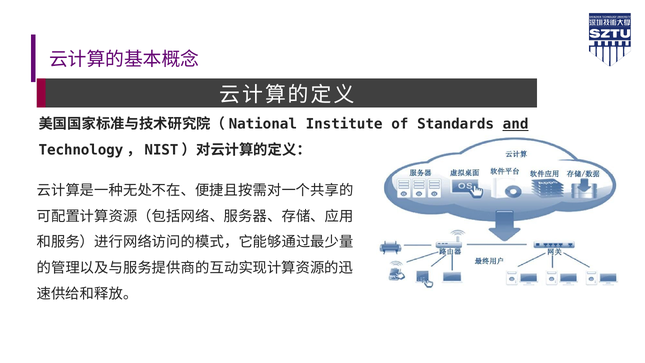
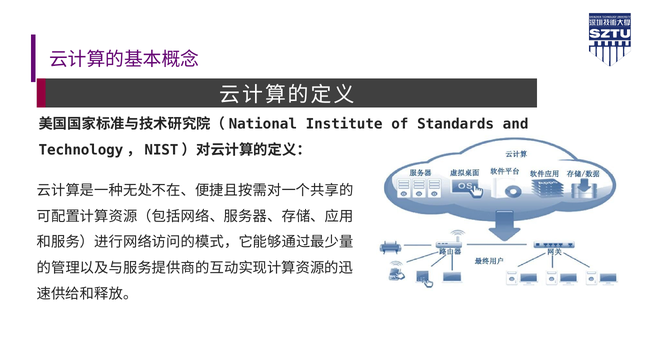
and underline: present -> none (516, 124)
